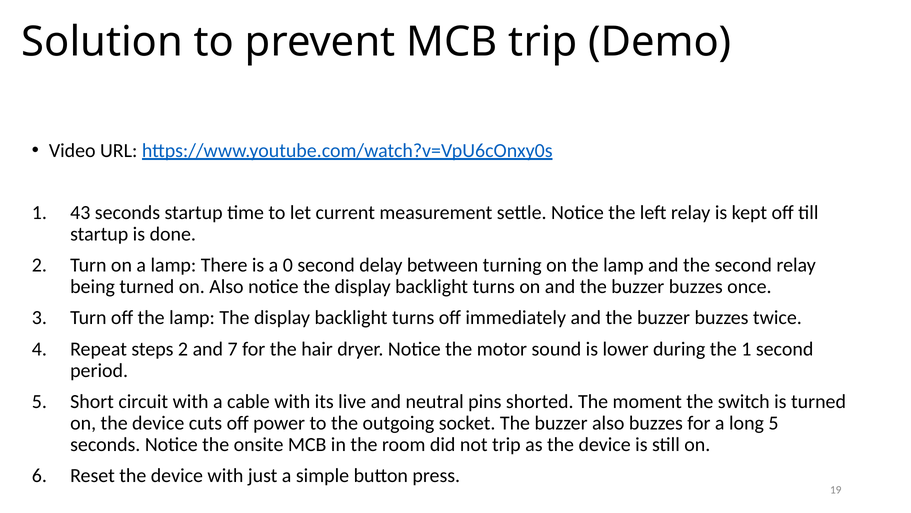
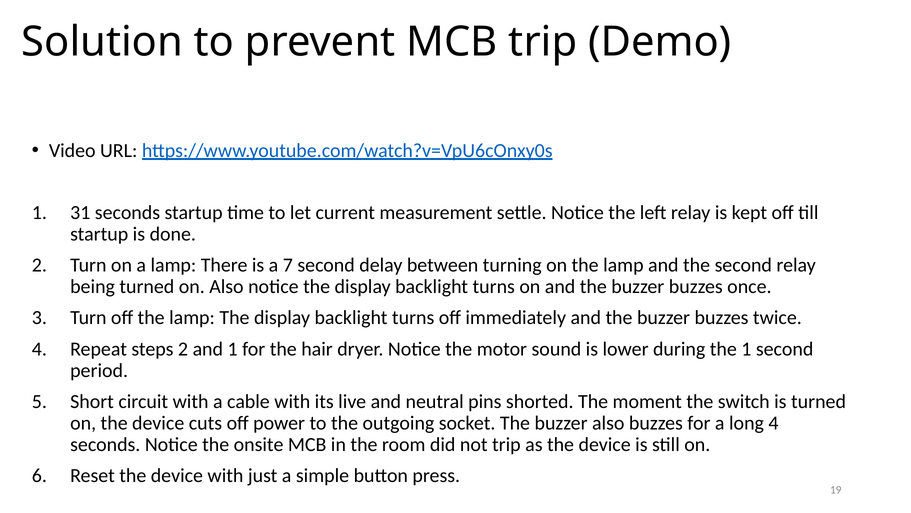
43: 43 -> 31 (80, 212)
0: 0 -> 7 (288, 265)
and 7: 7 -> 1 (233, 349)
long 5: 5 -> 4 (773, 423)
